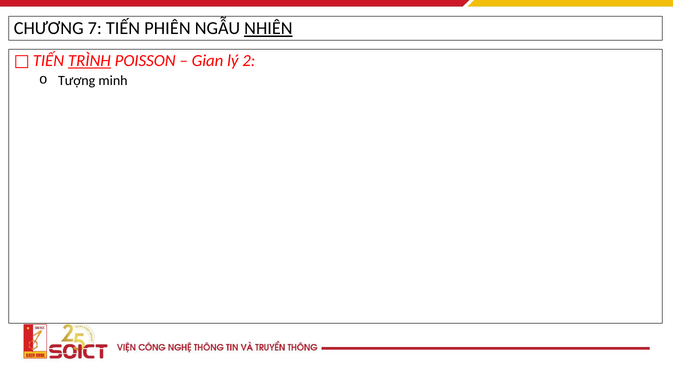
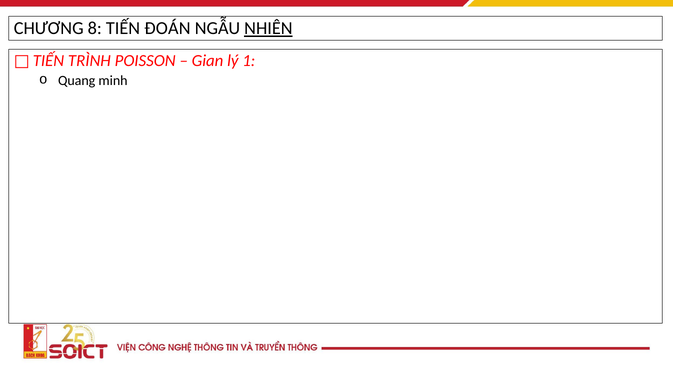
7: 7 -> 8 (95, 28)
PHIÊN: PHIÊN -> ĐOÁN (167, 28)
TRÌNH underline: present -> none (89, 61)
2: 2 -> 1 (249, 61)
Tượng: Tượng -> Quang (77, 81)
